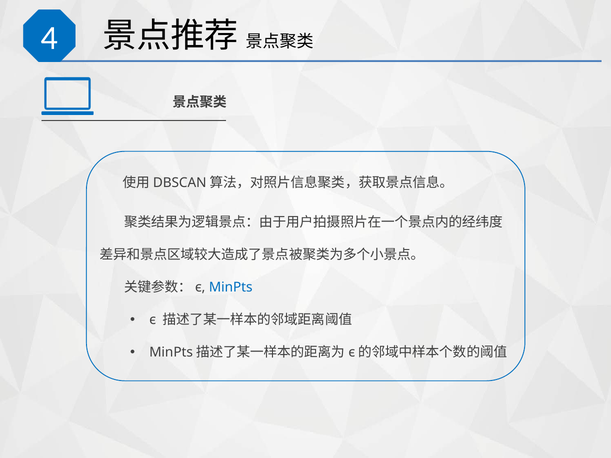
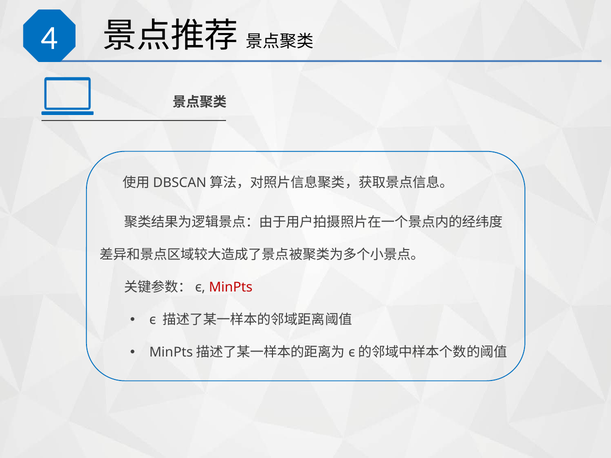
MinPts colour: blue -> red (231, 288)
